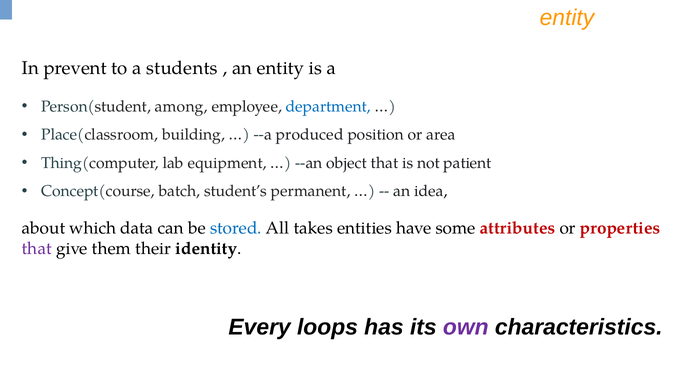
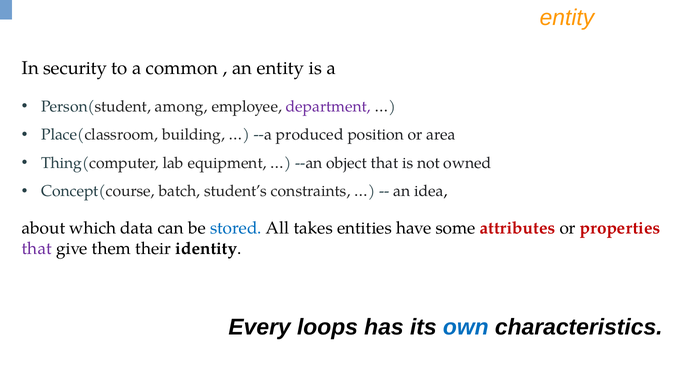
prevent: prevent -> security (75, 68)
students: students -> common (182, 68)
department colour: blue -> purple (328, 107)
patient: patient -> owned (467, 163)
permanent: permanent -> constraints (311, 191)
own colour: purple -> blue (466, 327)
